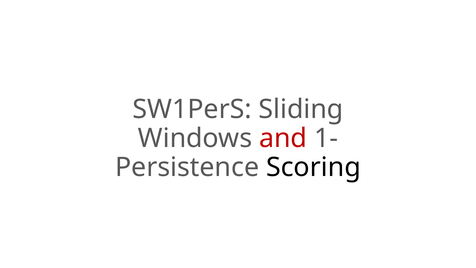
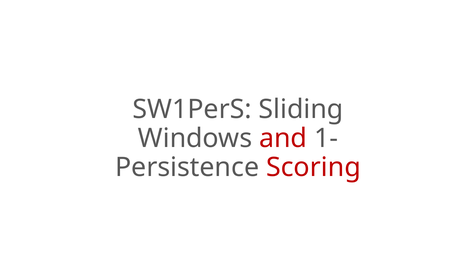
Scoring colour: black -> red (313, 167)
